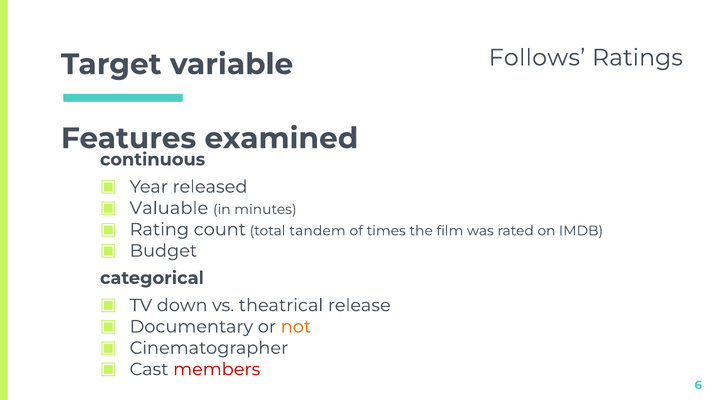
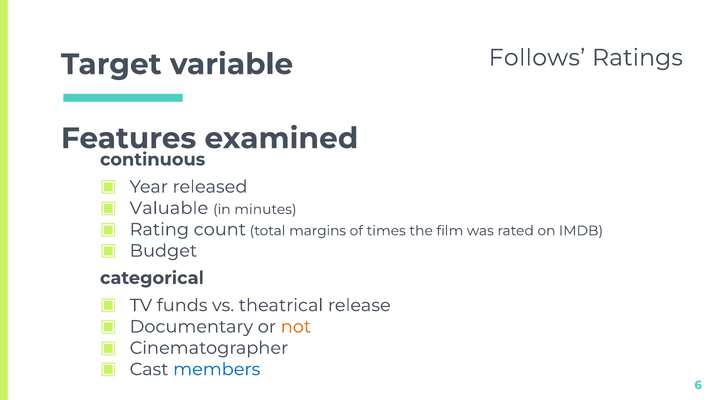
tandem: tandem -> margins (318, 231)
down: down -> funds (182, 306)
members colour: red -> blue (217, 370)
